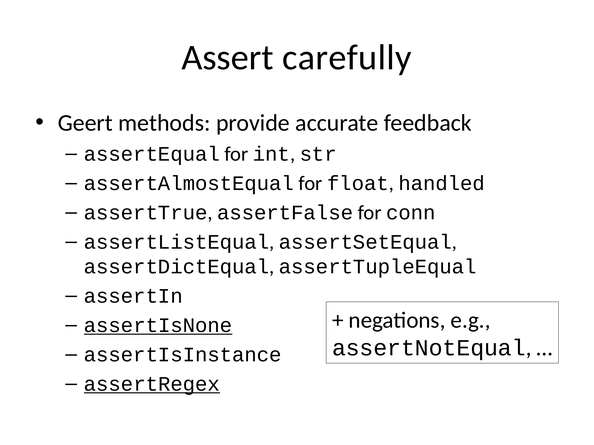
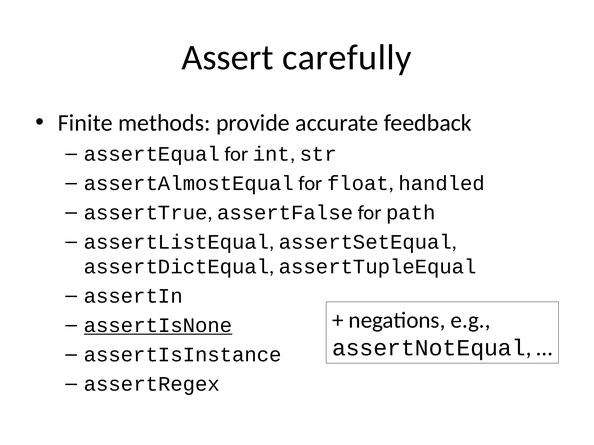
Geert: Geert -> Finite (85, 123)
conn: conn -> path (411, 213)
assertRegex underline: present -> none (152, 384)
